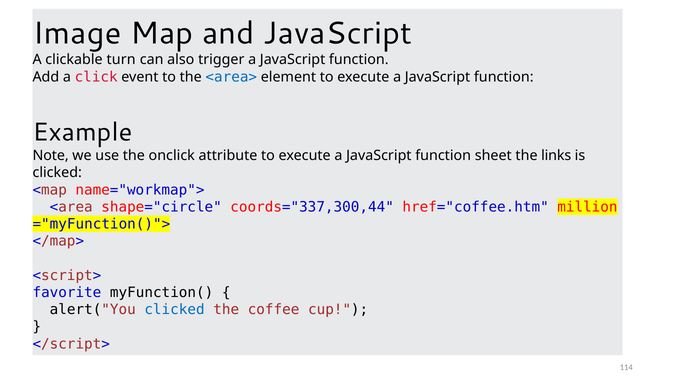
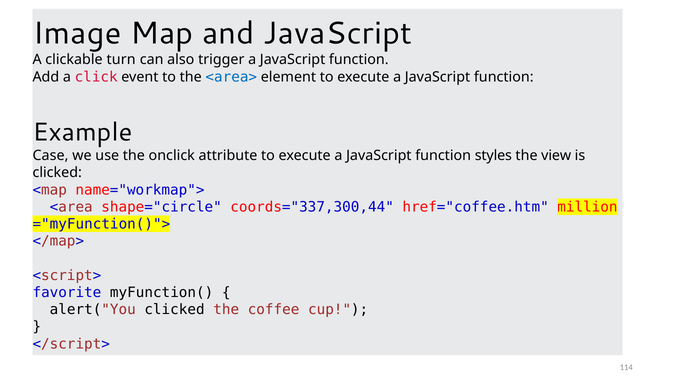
Note: Note -> Case (51, 156)
sheet: sheet -> styles (493, 156)
links: links -> view (556, 156)
clicked colour: blue -> black (175, 310)
